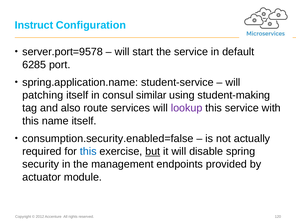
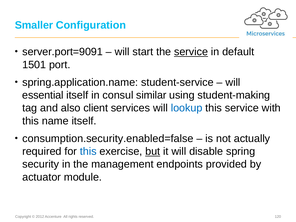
Instruct: Instruct -> Smaller (34, 25)
server.port=9578: server.port=9578 -> server.port=9091 (63, 52)
service underline: none -> present (191, 52)
6285: 6285 -> 1501 (34, 65)
patching: patching -> essential (43, 95)
route: route -> client (96, 108)
lookup colour: purple -> blue (187, 108)
